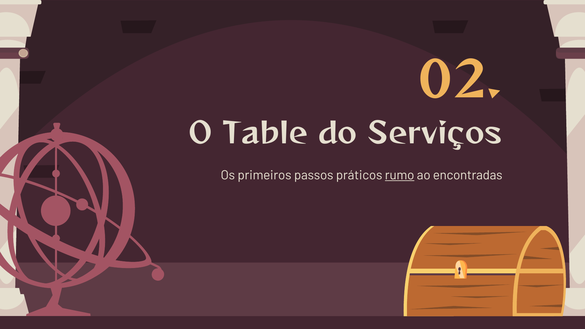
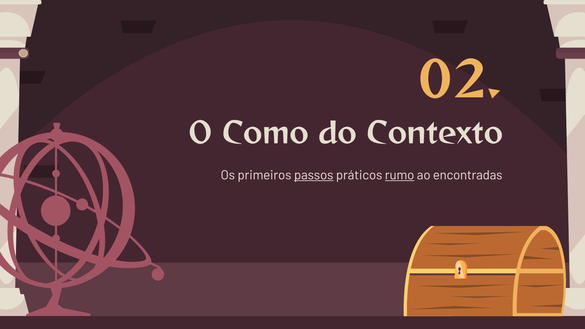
Table: Table -> Como (265, 134)
Serviços: Serviços -> Contexto (435, 134)
passos underline: none -> present (314, 175)
